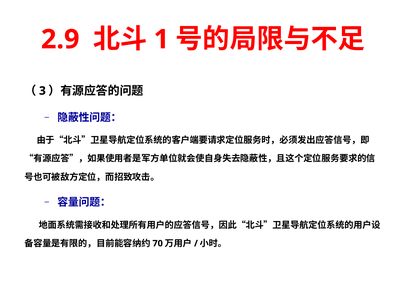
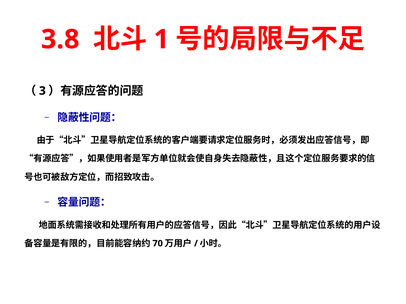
2.9: 2.9 -> 3.8 (60, 39)
